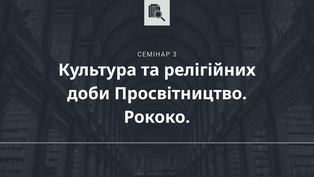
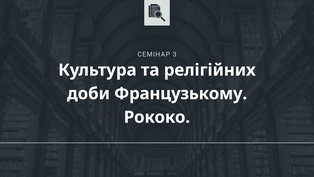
Просвітництво: Просвітництво -> Французькому (181, 93)
